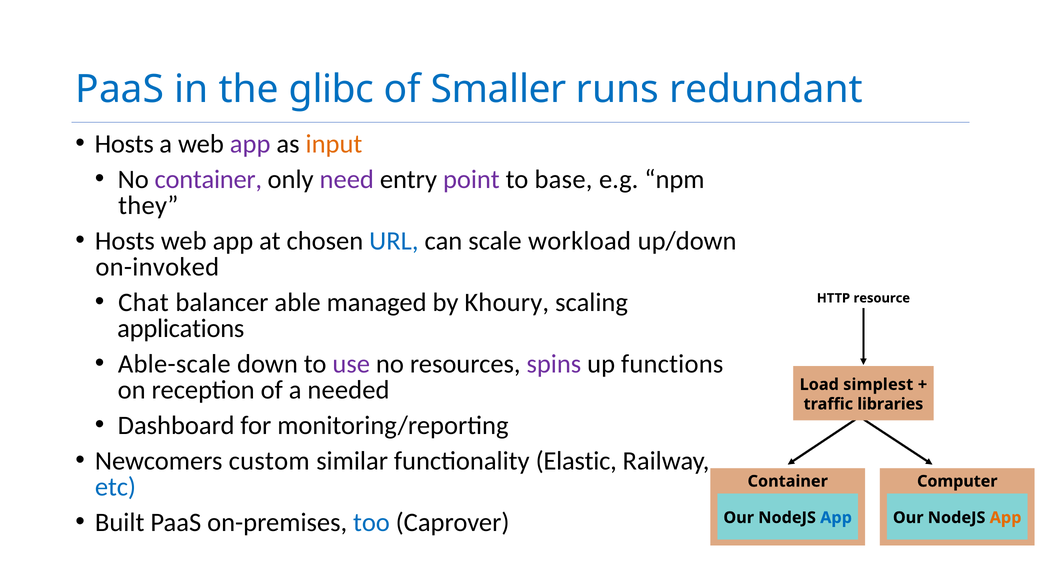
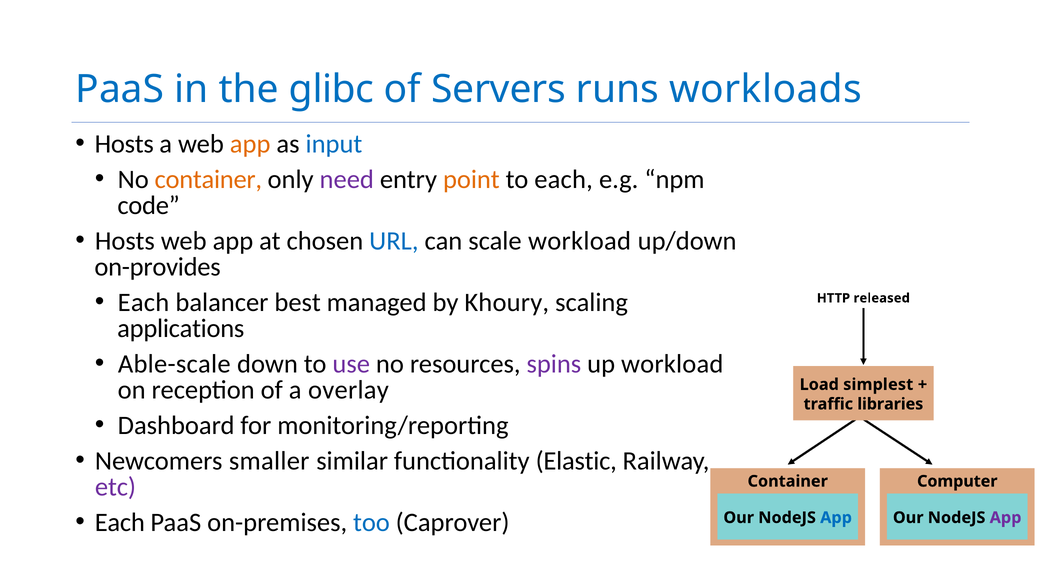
Smaller: Smaller -> Servers (499, 90)
redundant: redundant -> workloads (766, 90)
app colour: purple -> orange (250, 144)
input colour: orange -> blue (334, 144)
container colour: purple -> orange (208, 179)
point colour: purple -> orange (471, 179)
to base: base -> each (564, 179)
they: they -> code (149, 205)
on-invoked: on-invoked -> on-provides (158, 267)
Chat: Chat -> Each (143, 302)
able: able -> best (298, 302)
resource: resource -> released (882, 298)
up functions: functions -> workload (672, 364)
needed: needed -> overlay (348, 390)
custom: custom -> smaller (269, 461)
etc colour: blue -> purple (115, 487)
Built: Built -> Each (120, 522)
App colour: orange -> purple (1006, 517)
